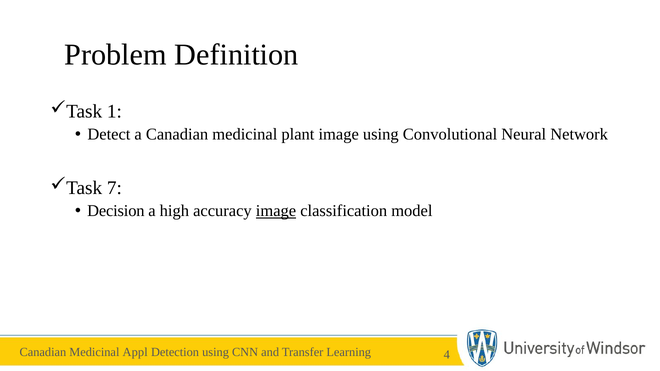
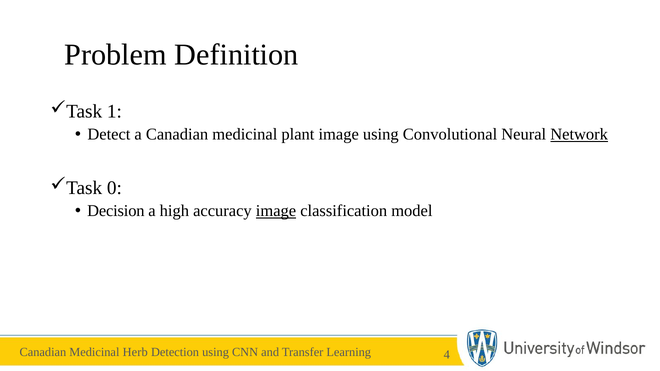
Network underline: none -> present (579, 134)
7: 7 -> 0 (114, 188)
Appl: Appl -> Herb (135, 353)
